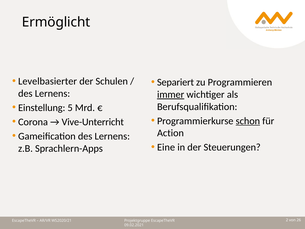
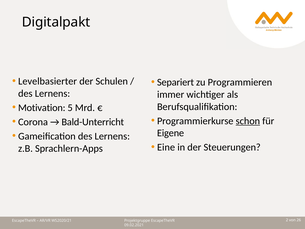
Ermöglicht: Ermöglicht -> Digitalpakt (56, 22)
immer underline: present -> none (171, 94)
Einstellung: Einstellung -> Motivation (42, 108)
Vive-Unterricht: Vive-Unterricht -> Bald-Unterricht (93, 122)
Action: Action -> Eigene (171, 133)
